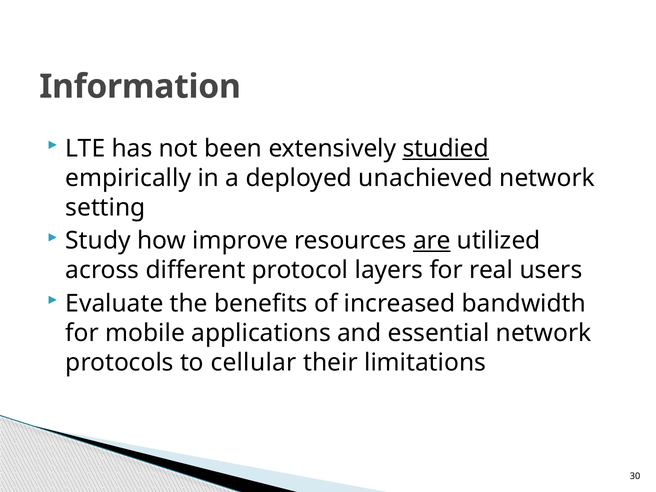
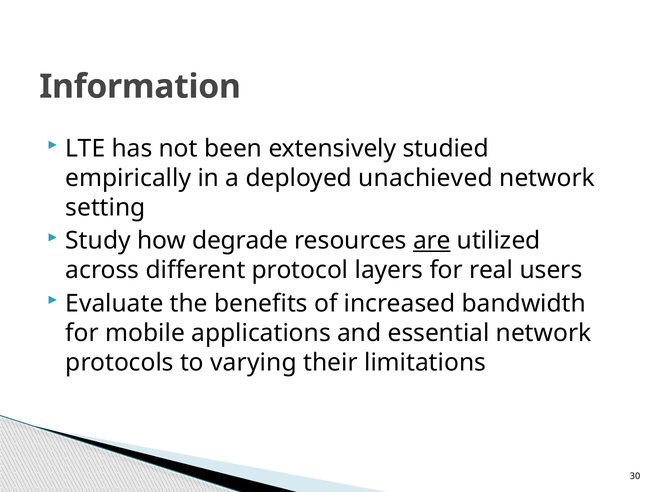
studied underline: present -> none (446, 149)
improve: improve -> degrade (240, 241)
cellular: cellular -> varying (254, 363)
